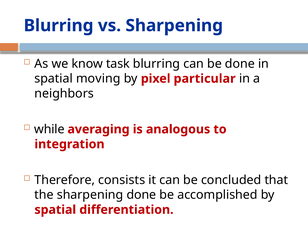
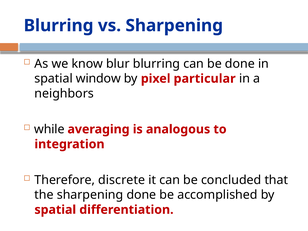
task: task -> blur (118, 64)
moving: moving -> window (98, 79)
consists: consists -> discrete (122, 180)
